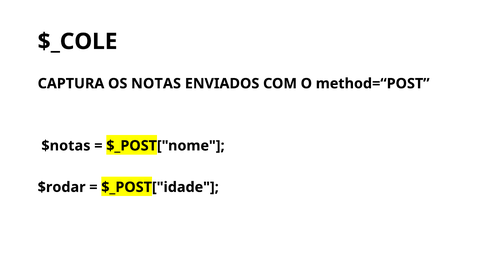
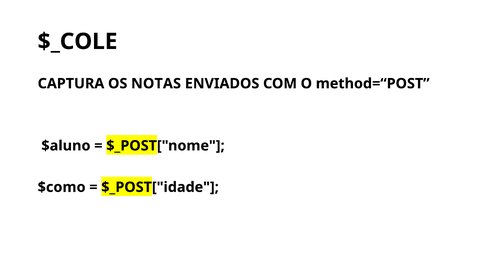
$notas: $notas -> $aluno (66, 146)
$rodar: $rodar -> $como (62, 187)
